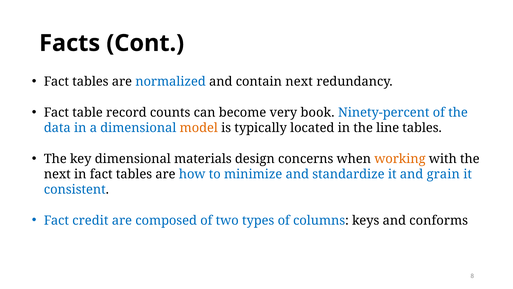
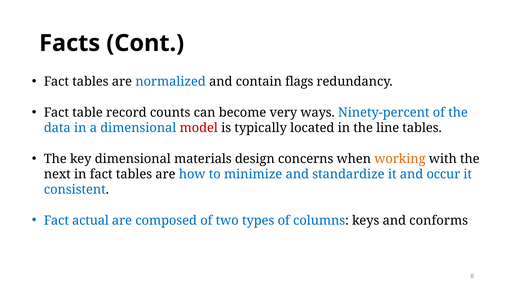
contain next: next -> flags (299, 82)
book: book -> ways (318, 112)
model colour: orange -> red (199, 128)
grain: grain -> occur (443, 174)
credit: credit -> actual (90, 220)
